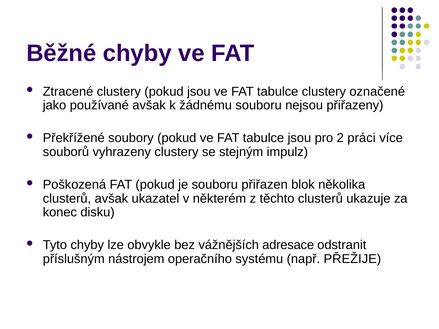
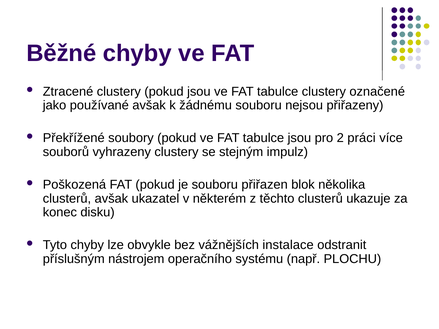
adresace: adresace -> instalace (288, 245)
PŘEŽIJE: PŘEŽIJE -> PLOCHU (352, 259)
